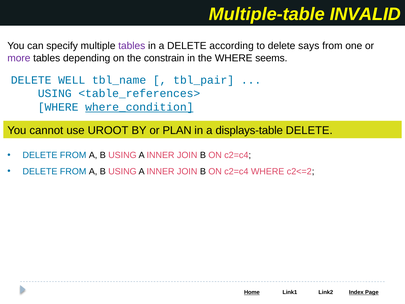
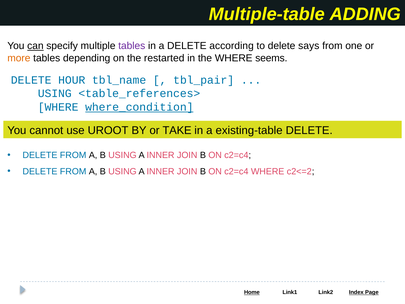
INVALID: INVALID -> ADDING (365, 14)
can underline: none -> present (35, 46)
more colour: purple -> orange (19, 58)
constrain: constrain -> restarted (164, 58)
WELL: WELL -> HOUR (72, 80)
PLAN: PLAN -> TAKE (177, 130)
displays-table: displays-table -> existing-table (249, 130)
